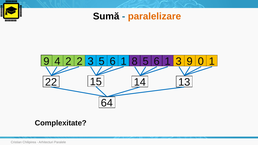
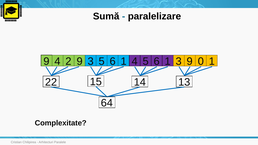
paralelizare colour: orange -> black (154, 16)
2: 2 -> 9 (80, 61)
1 8: 8 -> 4 (135, 61)
